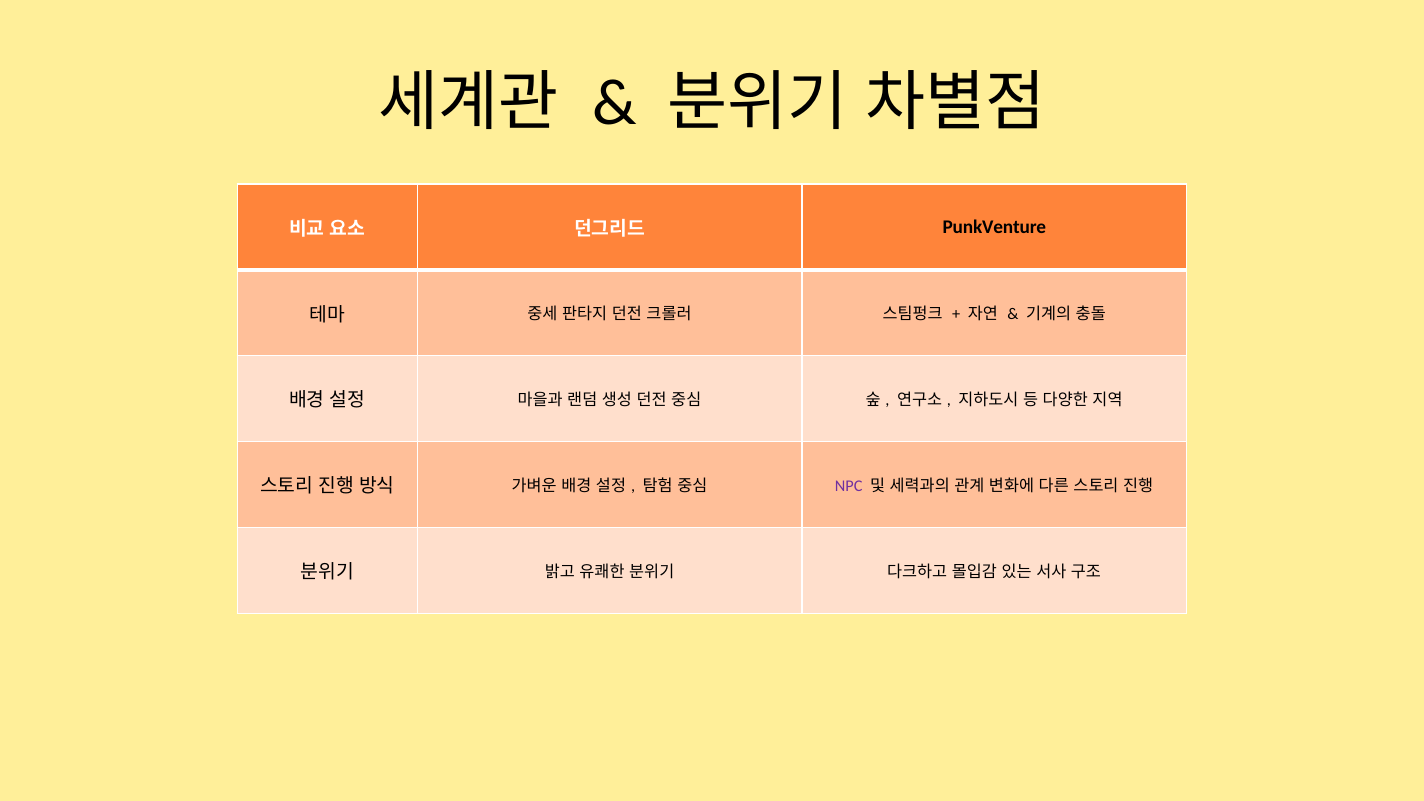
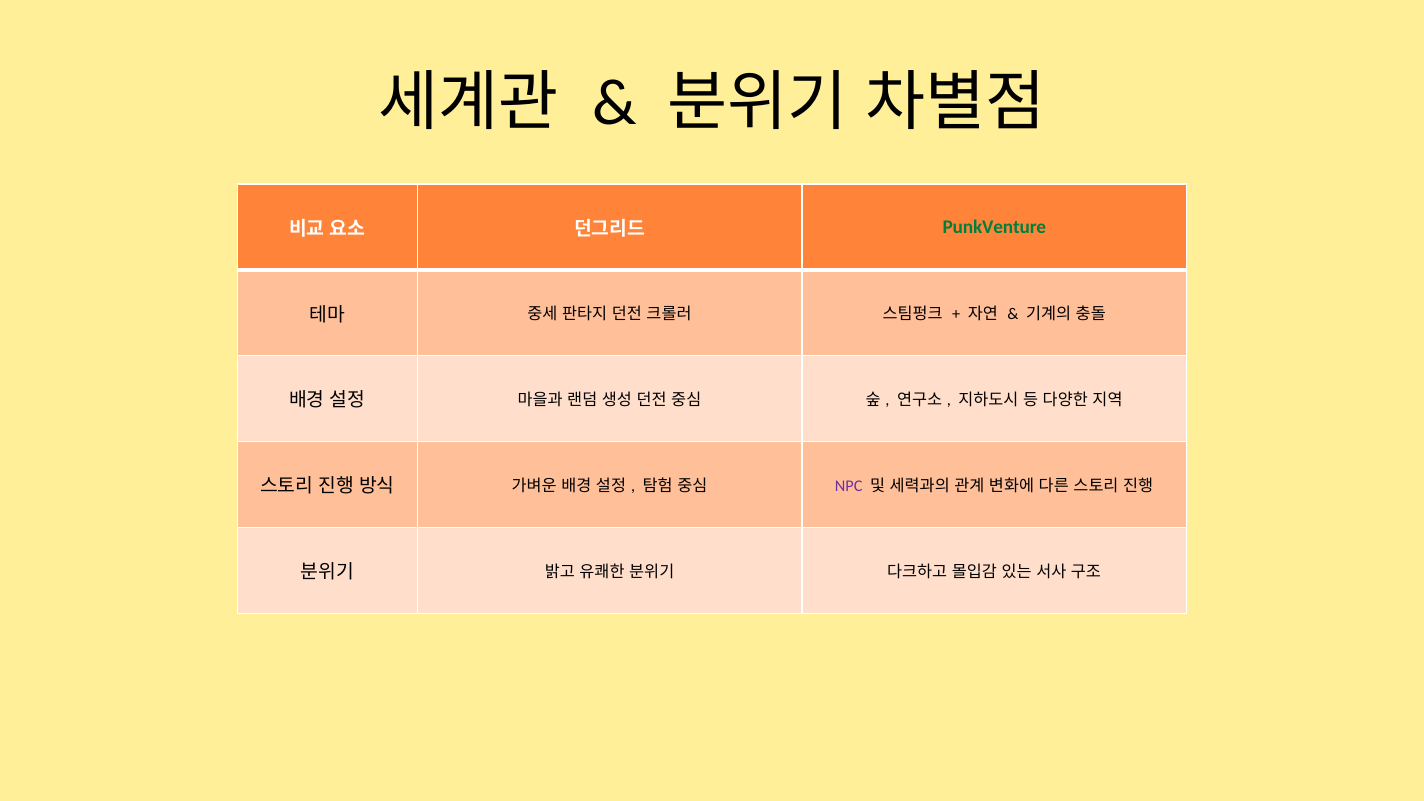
PunkVenture colour: black -> green (994, 227)
